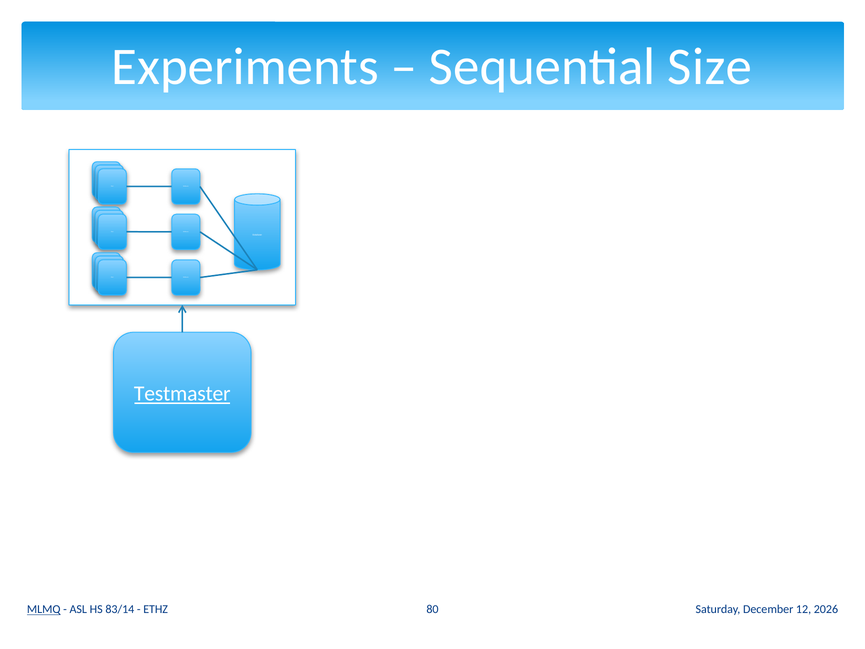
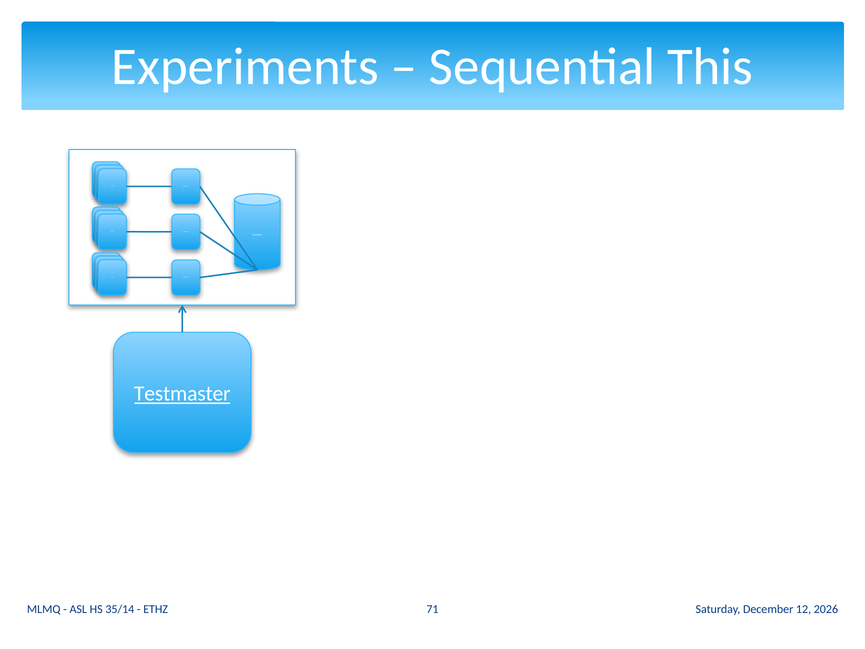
Size: Size -> This (710, 67)
MLMQ underline: present -> none (44, 609)
83/14: 83/14 -> 35/14 (120, 609)
80: 80 -> 71 (432, 609)
